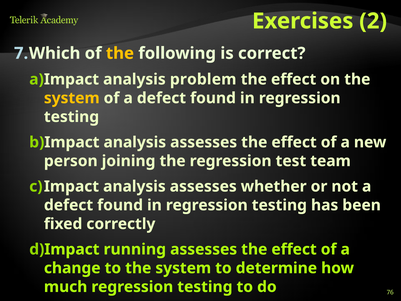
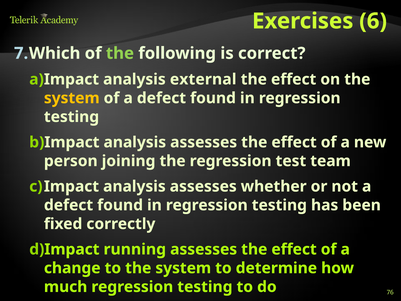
2: 2 -> 6 (373, 21)
the colour: yellow -> light green (120, 53)
problem: problem -> external (203, 79)
